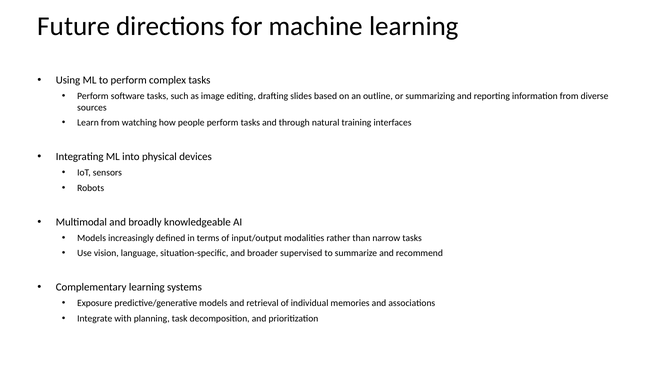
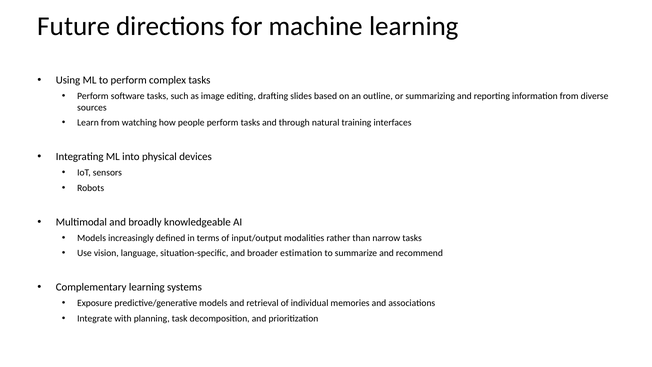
supervised: supervised -> estimation (301, 253)
